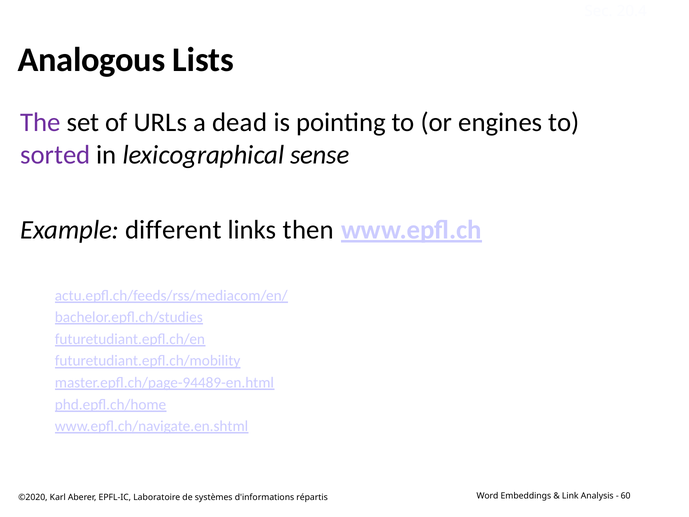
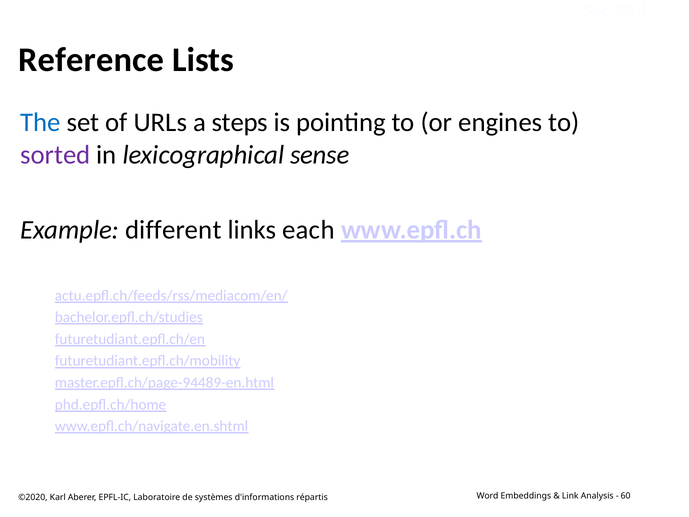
Analogous: Analogous -> Reference (91, 60)
The colour: purple -> blue (41, 122)
dead: dead -> steps (240, 122)
then: then -> each (308, 230)
